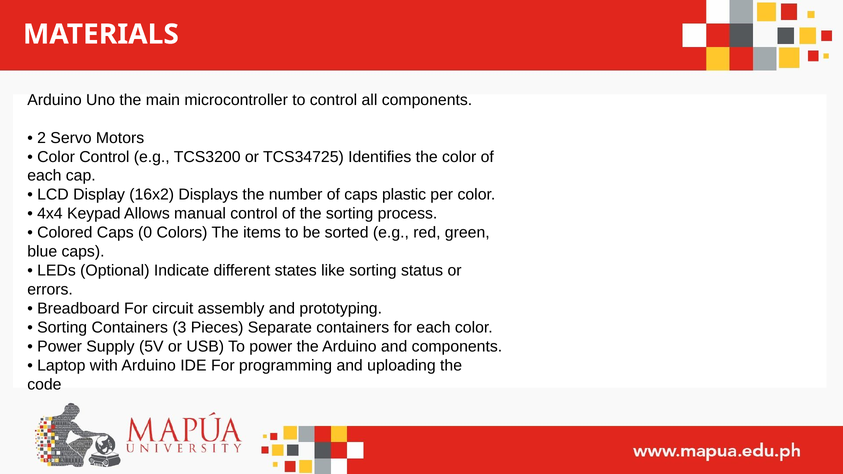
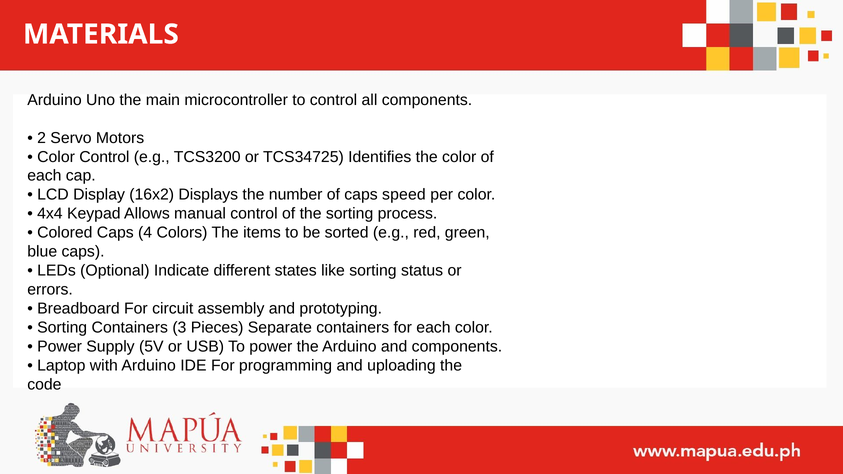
plastic: plastic -> speed (404, 195)
0: 0 -> 4 (145, 233)
